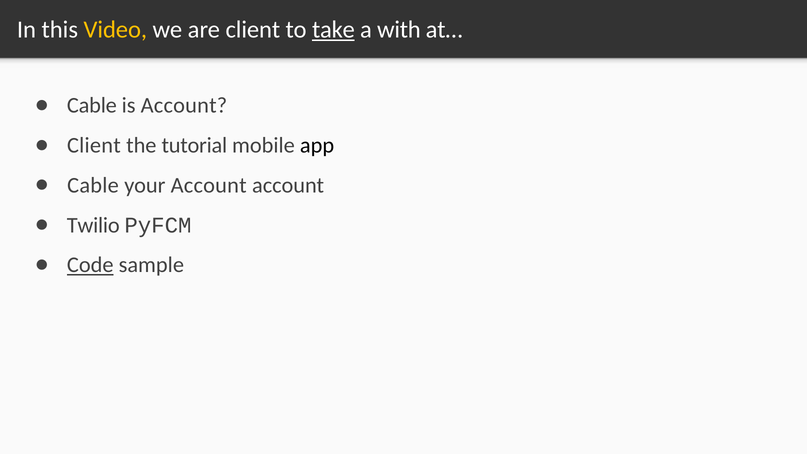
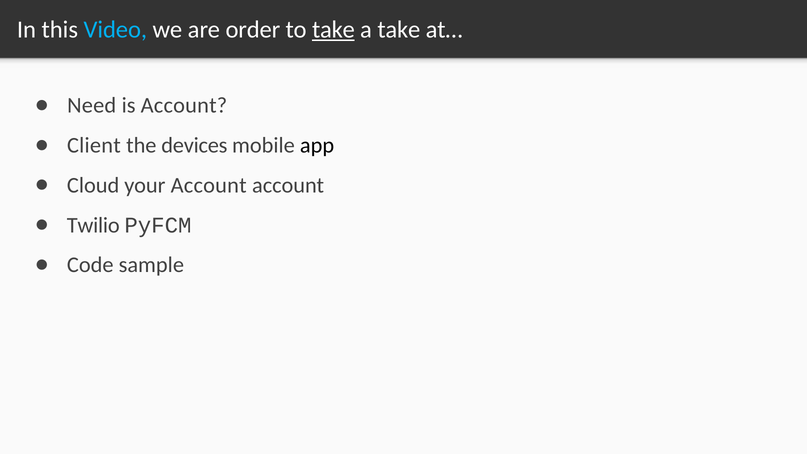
Video colour: yellow -> light blue (115, 30)
are client: client -> order (253, 30)
a with: with -> take (399, 30)
Cable: Cable -> Need (92, 106)
tutorial: tutorial -> devices (194, 145)
Cable: Cable -> Cloud (93, 185)
Code underline: present -> none (90, 265)
